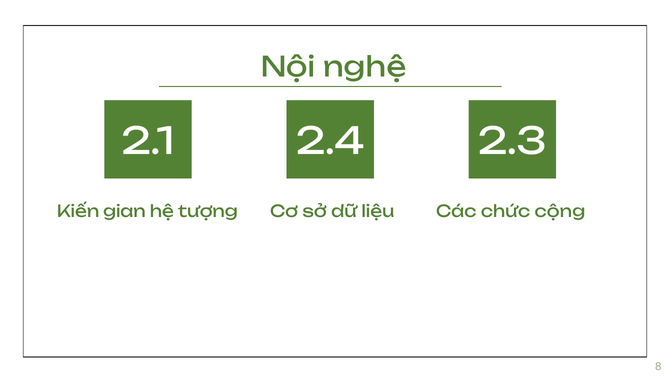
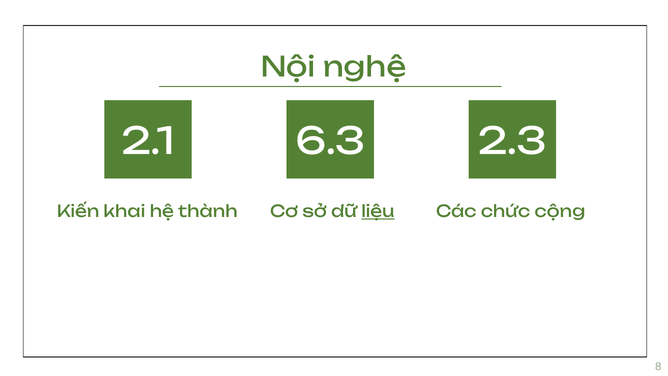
2.4: 2.4 -> 6.3 (330, 142)
gian: gian -> khai (124, 212)
tượng: tượng -> thành (208, 212)
liệu underline: none -> present (378, 212)
